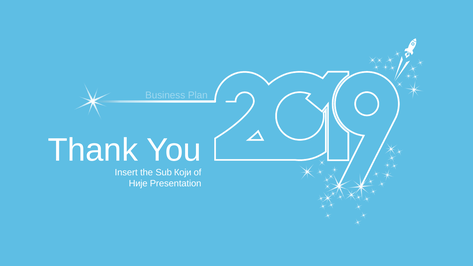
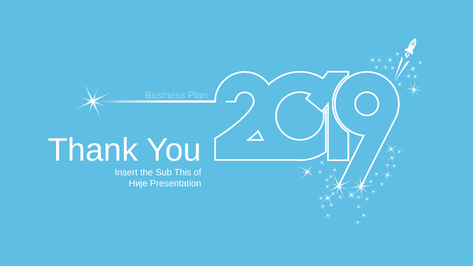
Који: Који -> This (183, 172)
